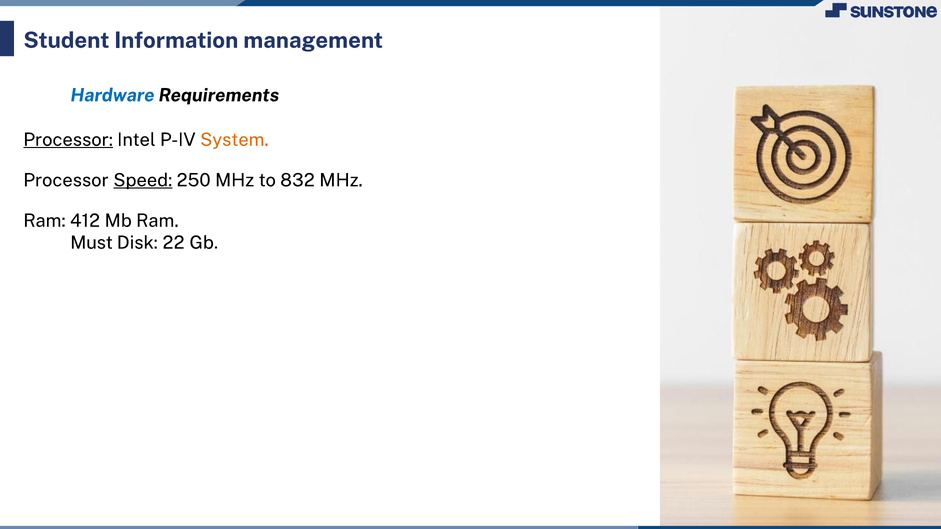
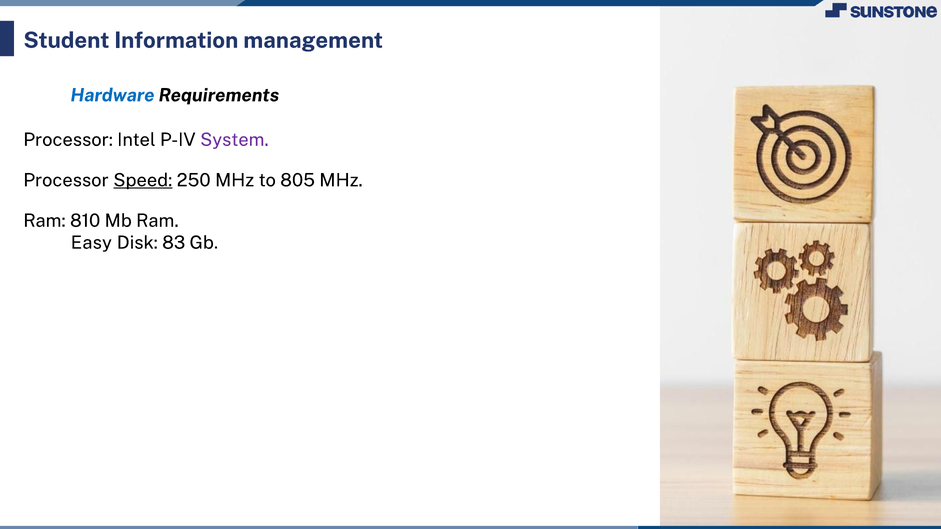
Processor underline: present -> none (68, 140)
System colour: orange -> purple (234, 140)
832: 832 -> 805 (298, 180)
412: 412 -> 810 (85, 221)
Must: Must -> Easy (91, 243)
22: 22 -> 83 (174, 243)
